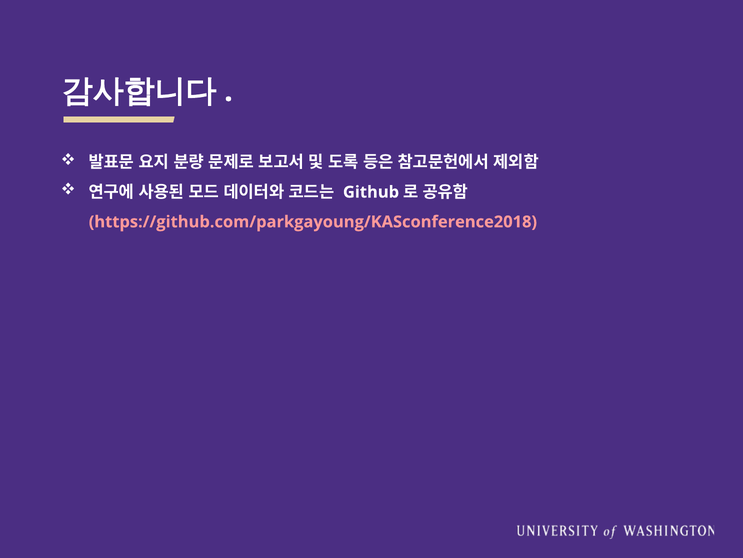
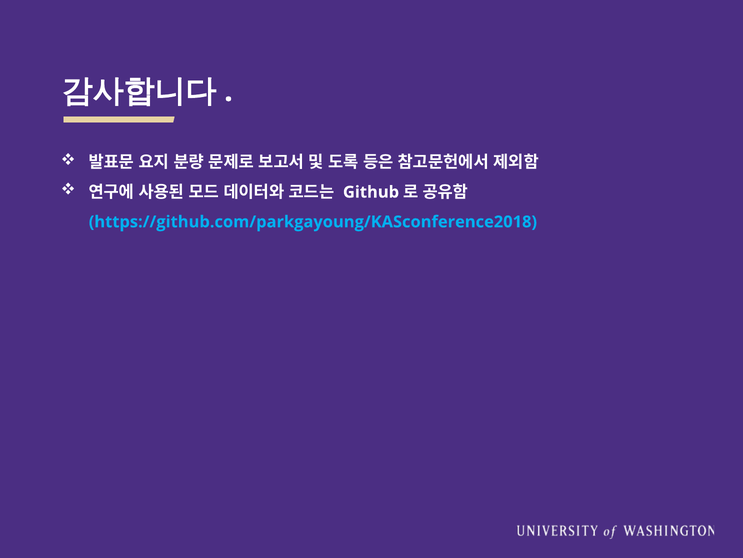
https://github.com/parkgayoung/KASconference2018 colour: pink -> light blue (313, 222)
